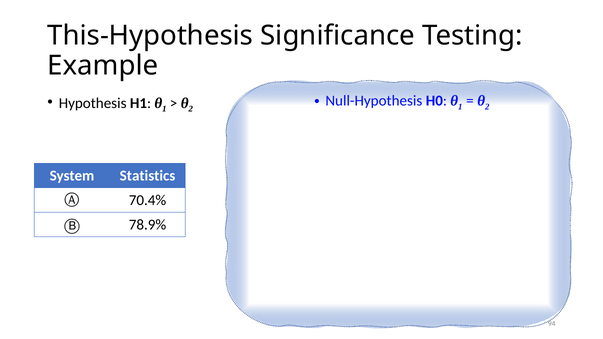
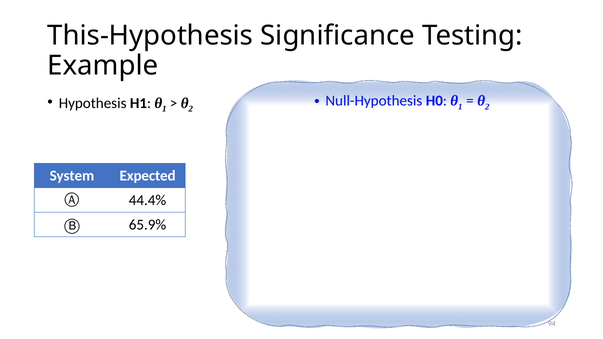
Statistics: Statistics -> Expected (148, 176)
70.4%: 70.4% -> 44.4% (148, 200)
78.9%: 78.9% -> 65.9% (148, 225)
